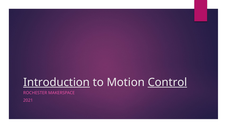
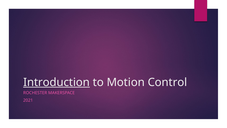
Control underline: present -> none (167, 82)
